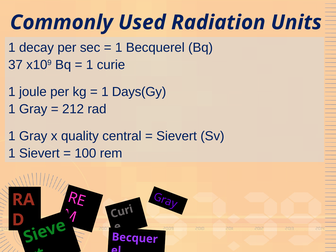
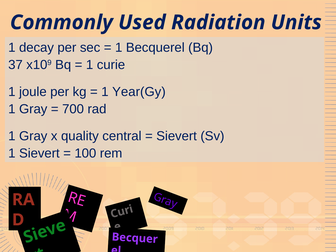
Days(Gy: Days(Gy -> Year(Gy (139, 92)
212: 212 -> 700 (73, 109)
